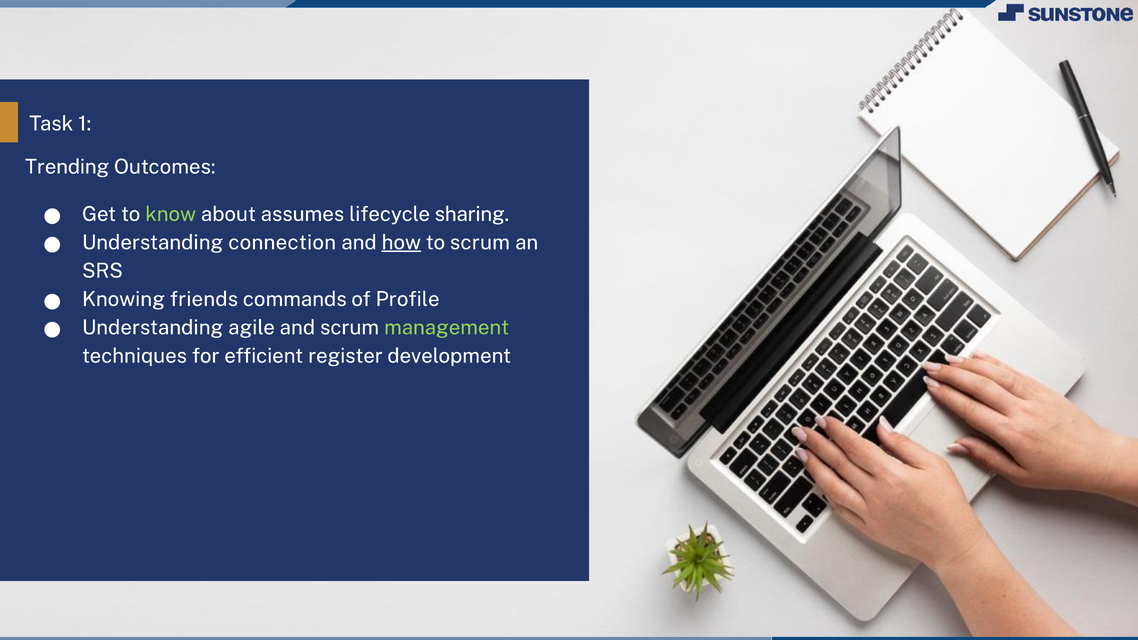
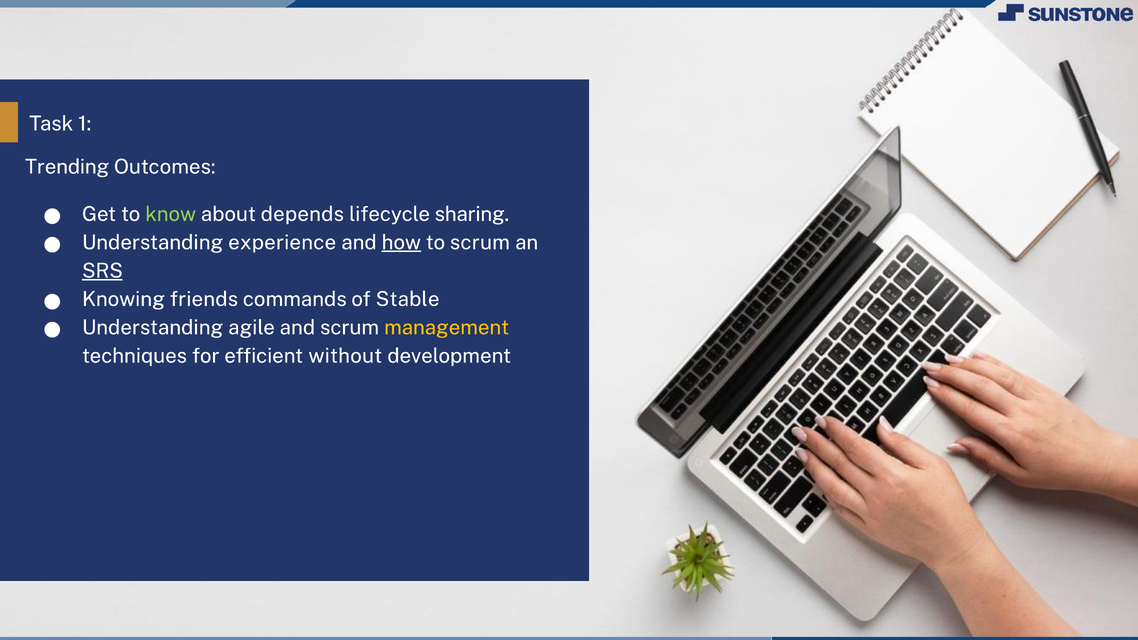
assumes: assumes -> depends (302, 214)
connection: connection -> experience (282, 243)
SRS underline: none -> present (102, 271)
Profile: Profile -> Stable (408, 299)
management colour: light green -> yellow (447, 328)
register: register -> without (345, 356)
